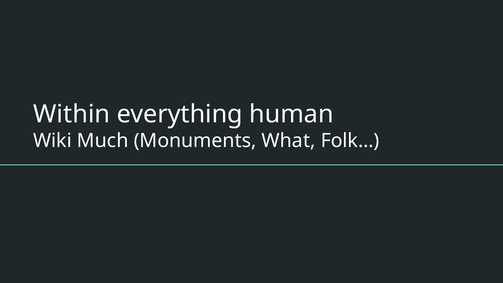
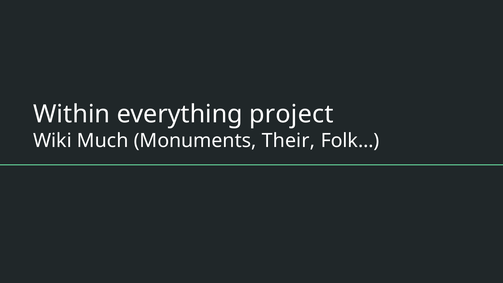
human: human -> project (291, 114)
What: What -> Their (288, 141)
